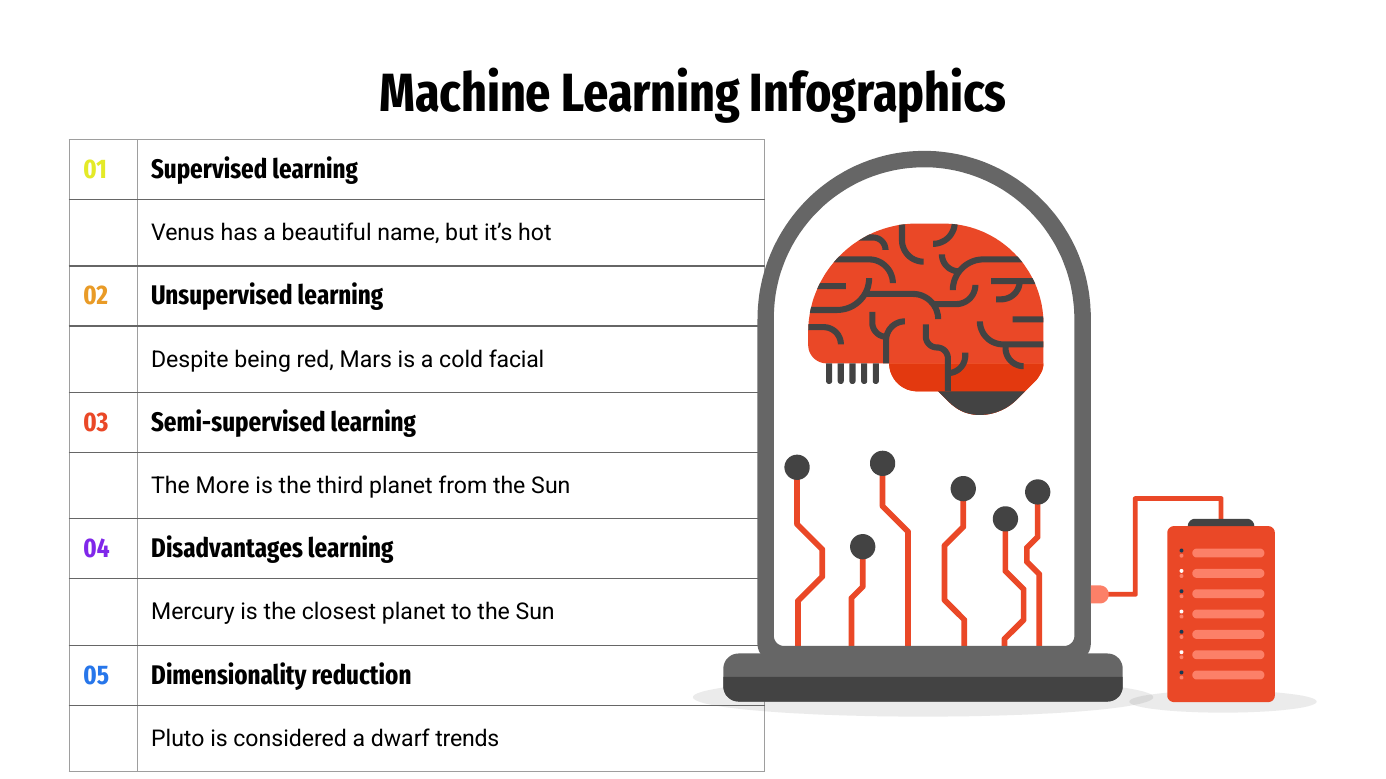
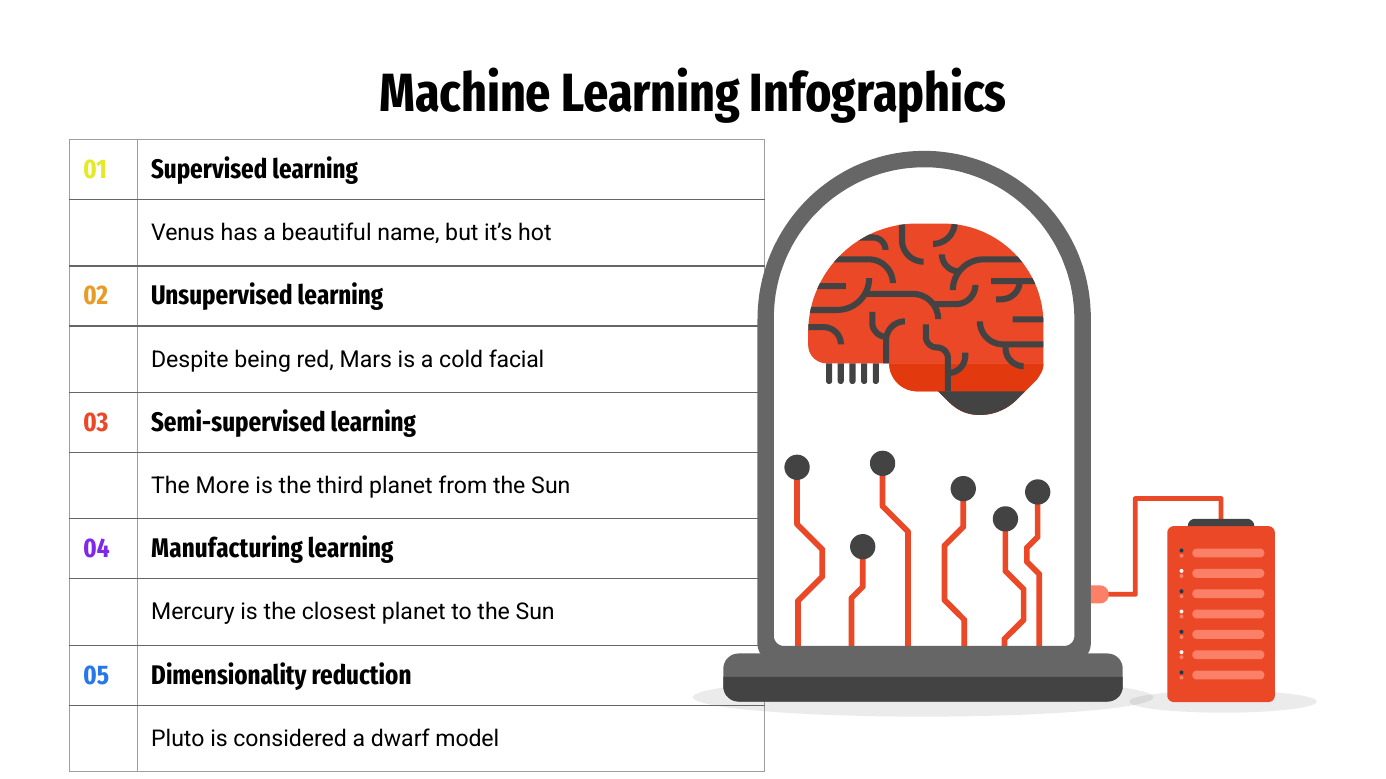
Disadvantages: Disadvantages -> Manufacturing (227, 549)
trends: trends -> model (467, 739)
